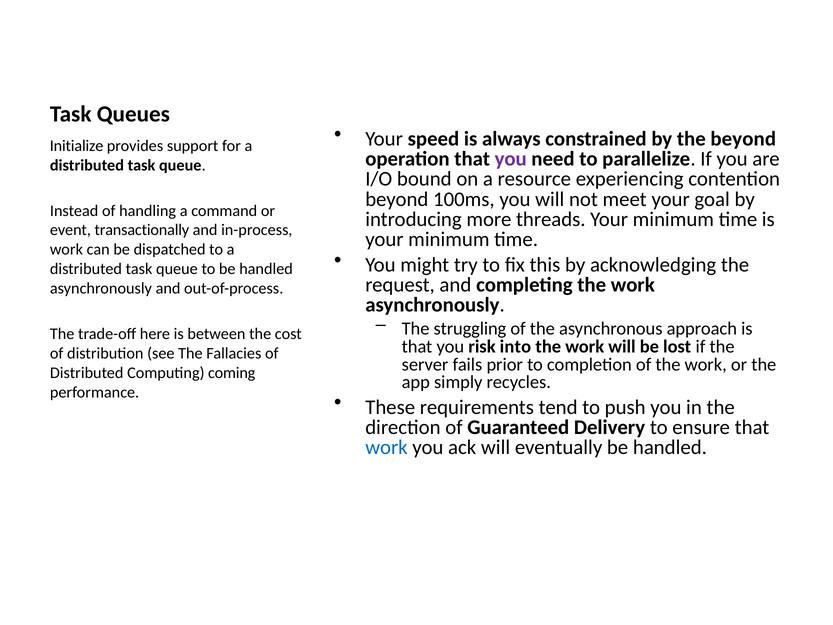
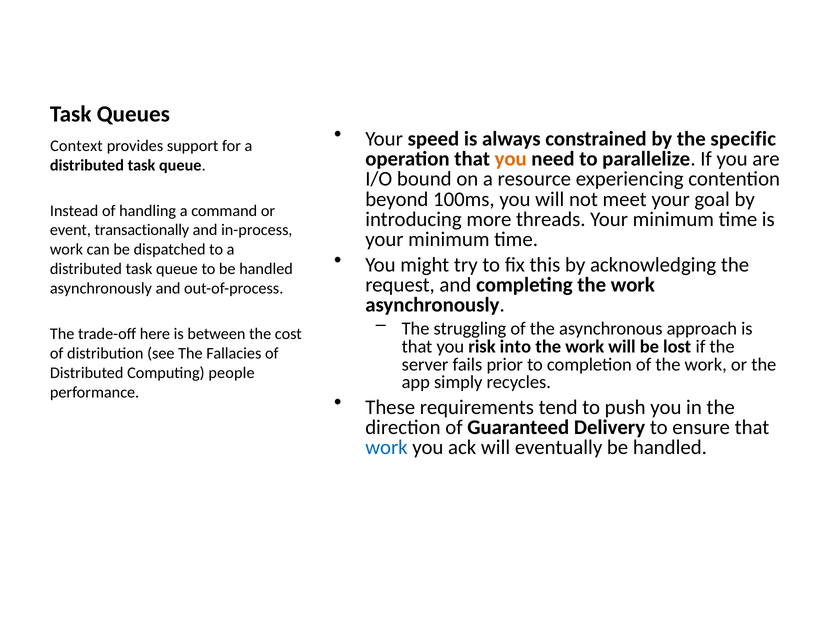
the beyond: beyond -> specific (743, 139)
Initialize: Initialize -> Context (76, 146)
you colour: purple -> orange (511, 159)
coming: coming -> people (232, 373)
